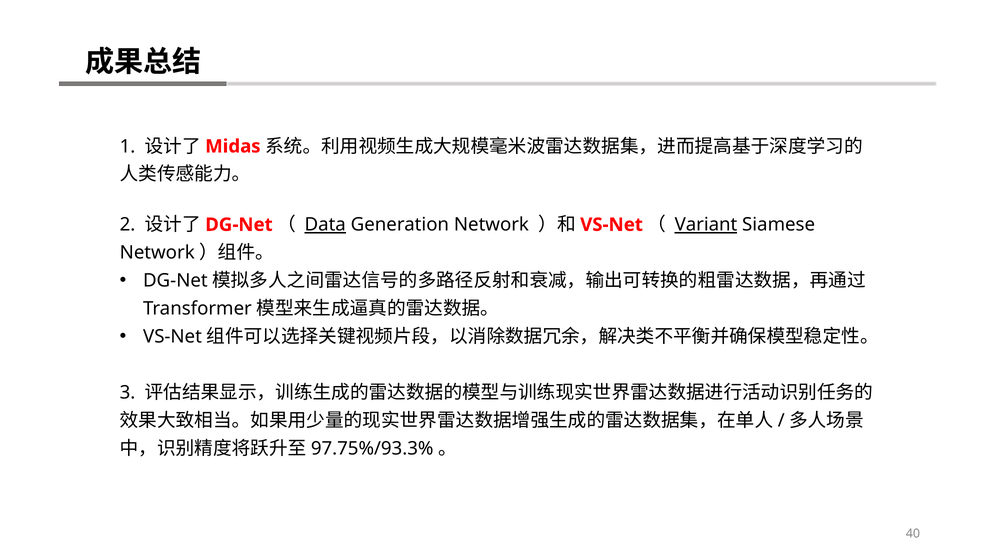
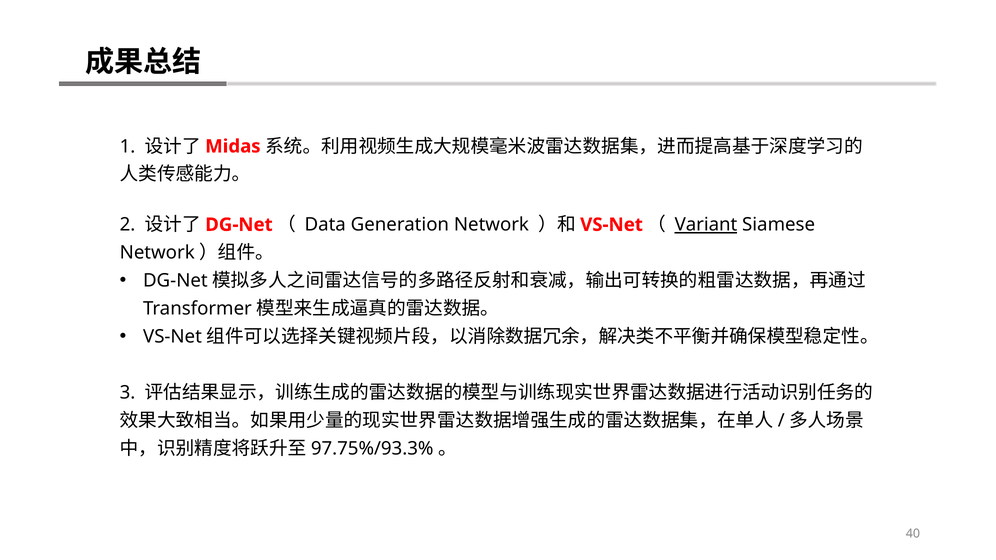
Data underline: present -> none (325, 225)
